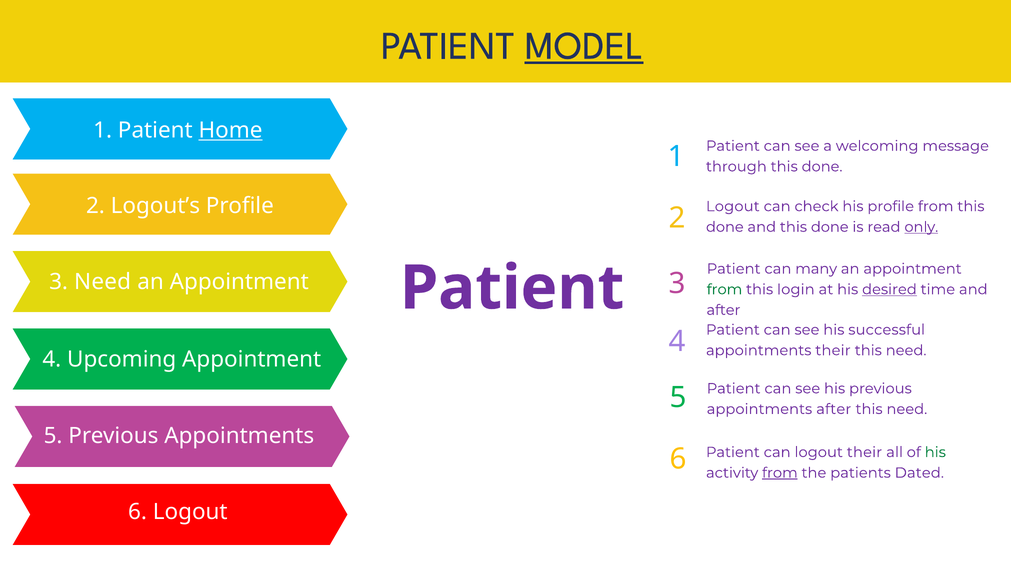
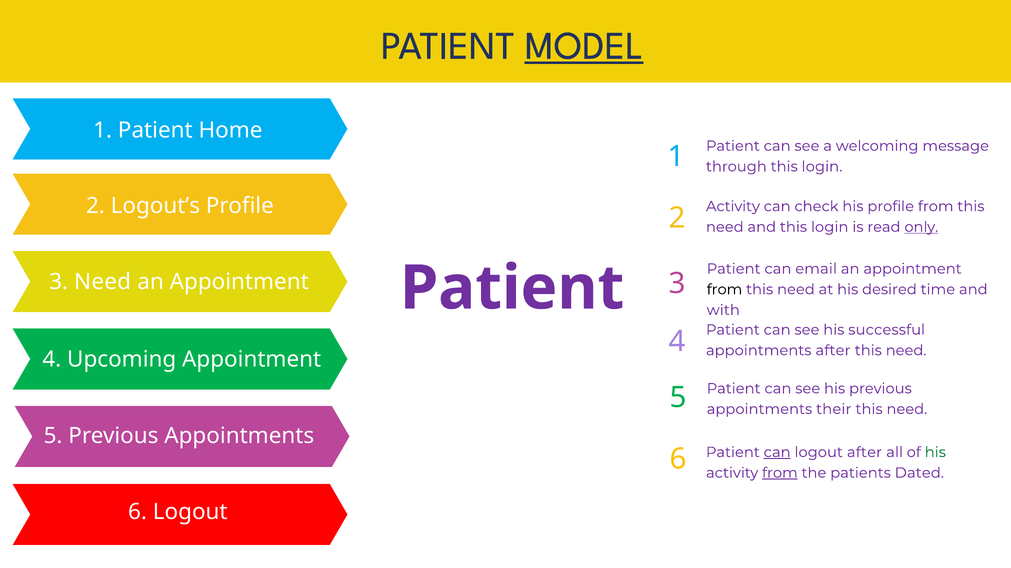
Home underline: present -> none (230, 131)
through this done: done -> login (822, 167)
Logout: Logout -> Activity (733, 207)
done: done -> need (725, 227)
and this done: done -> login (830, 227)
many: many -> email (816, 269)
from colour: green -> black (725, 290)
login: login -> need (796, 290)
desired underline: present -> none (889, 290)
after: after -> with (723, 310)
appointments their: their -> after (833, 351)
appointments after: after -> their (834, 410)
can underline: none -> present (777, 453)
logout their: their -> after (864, 453)
